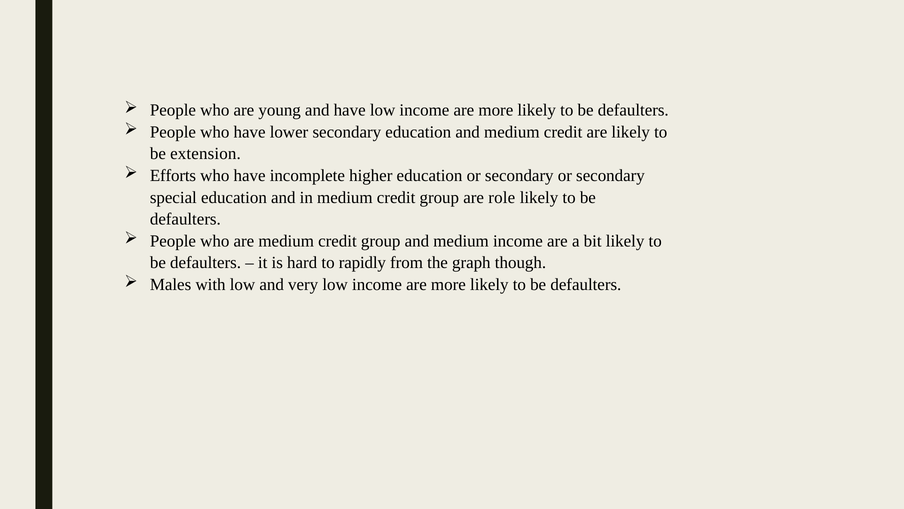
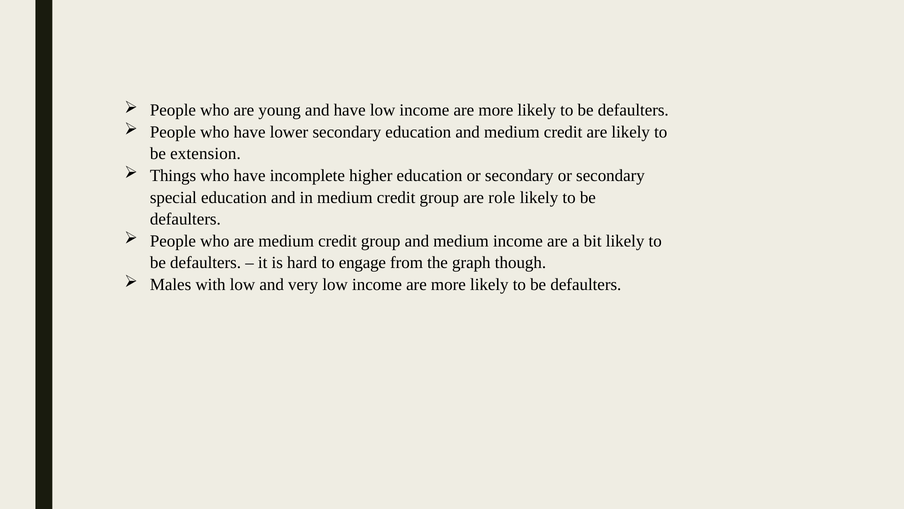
Efforts: Efforts -> Things (173, 175)
rapidly: rapidly -> engage (362, 263)
